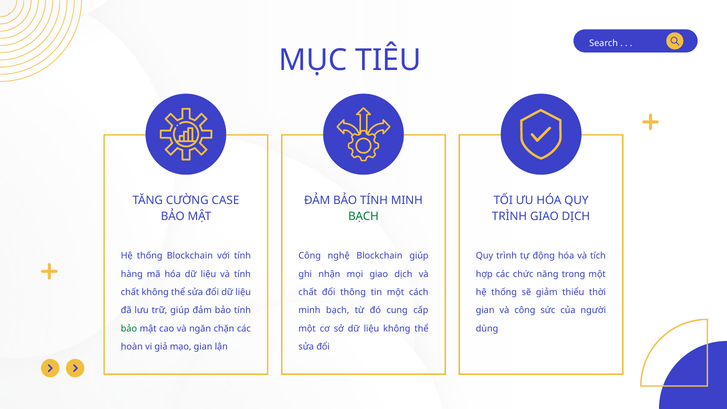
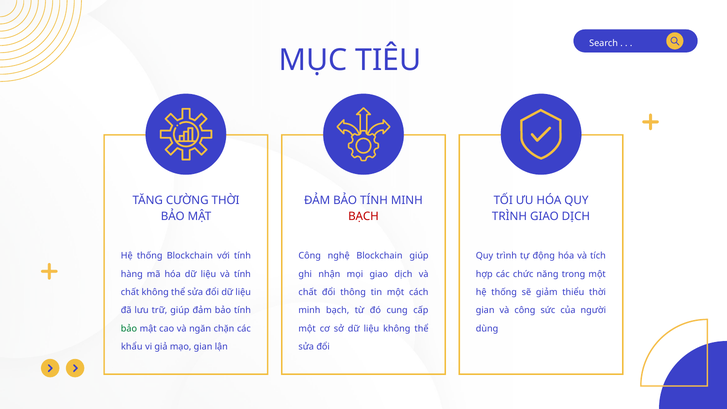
CASE: CASE -> THỜI (226, 200)
BẠCH colour: green -> red (363, 216)
hoàn: hoàn -> khẩu (132, 347)
